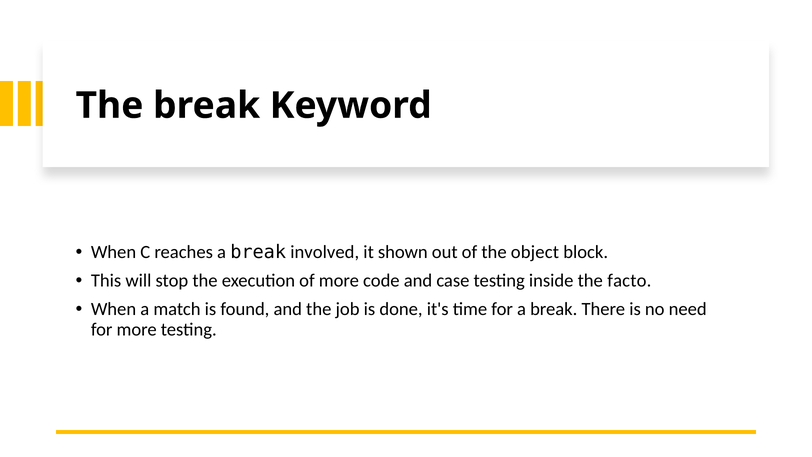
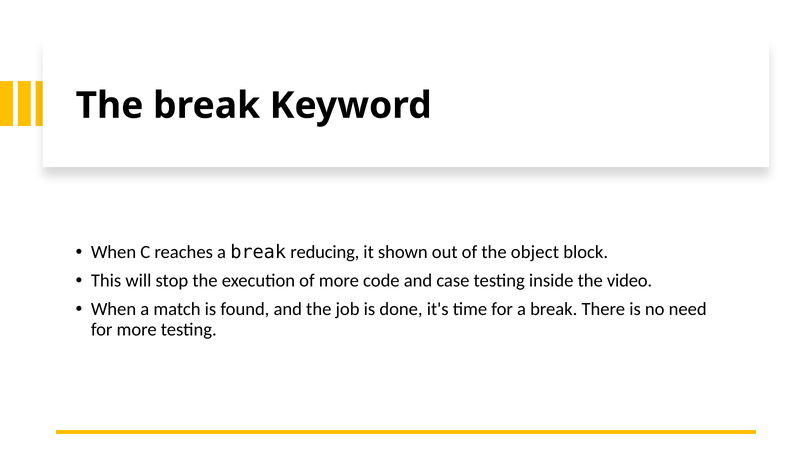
involved: involved -> reducing (325, 252)
facto: facto -> video (630, 281)
